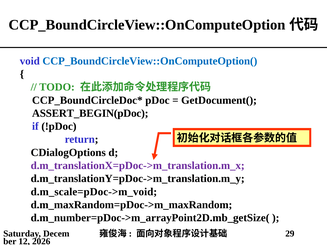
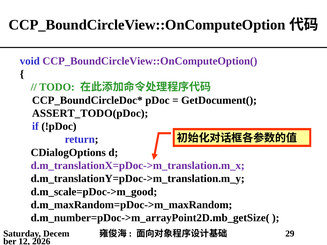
CCP_BoundCircleView::OnComputeOption( colour: blue -> purple (150, 61)
ASSERT_BEGIN(pDoc: ASSERT_BEGIN(pDoc -> ASSERT_TODO(pDoc (90, 113)
d.m_scale=pDoc->m_void: d.m_scale=pDoc->m_void -> d.m_scale=pDoc->m_good (94, 192)
